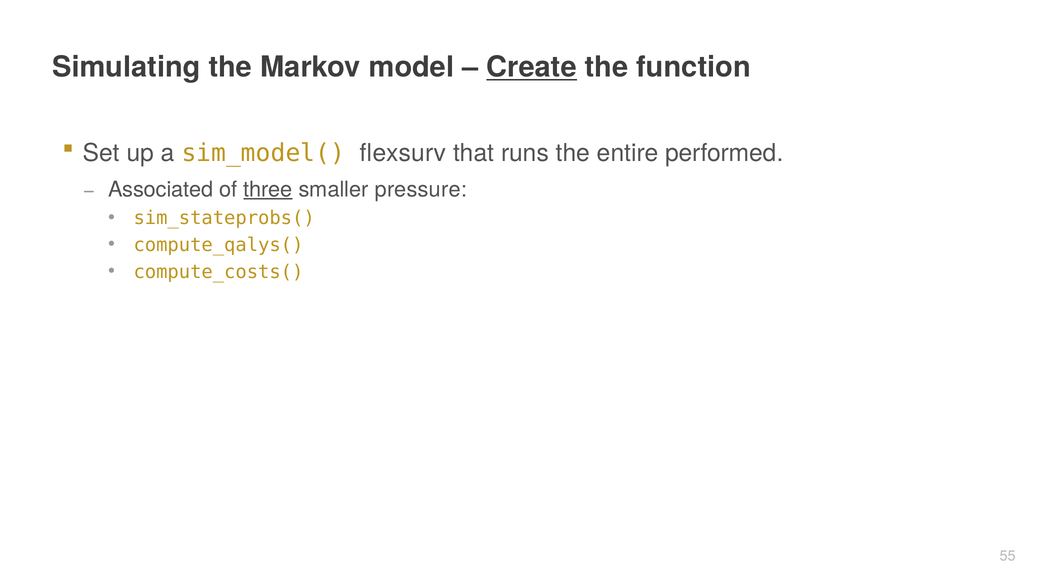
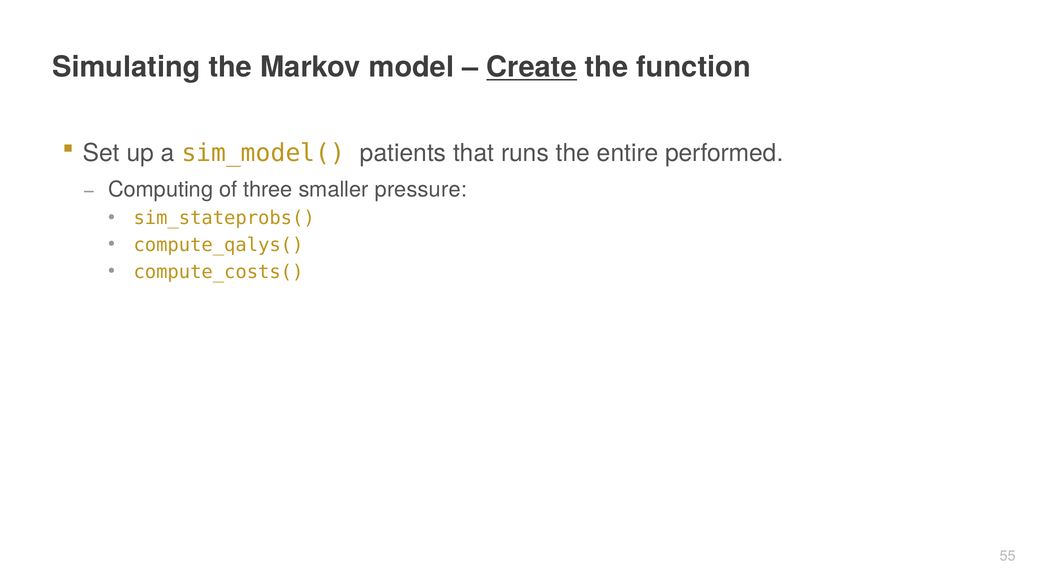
flexsurv: flexsurv -> patients (403, 153)
Associated: Associated -> Computing (161, 189)
three underline: present -> none (268, 189)
